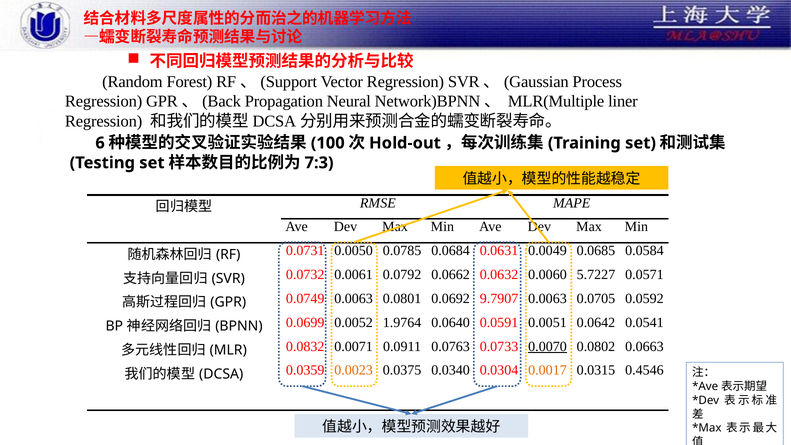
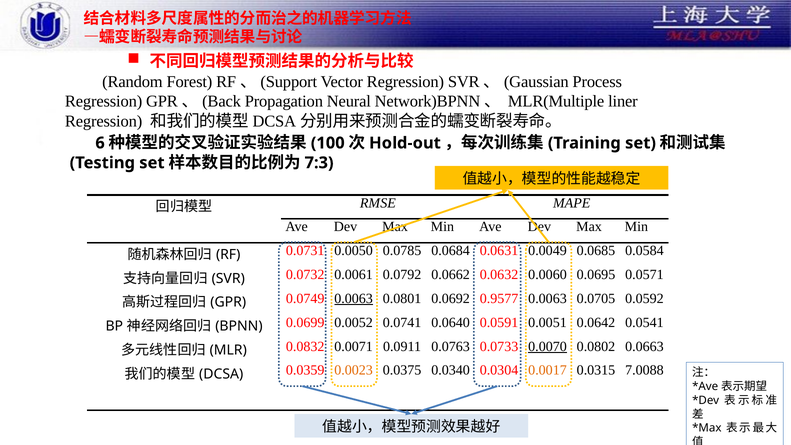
5.7227: 5.7227 -> 0.0695 (596, 275)
0.0063 underline: none -> present (354, 299)
9.7907: 9.7907 -> 0.9577 (499, 299)
1.9764: 1.9764 -> 0.0741 (402, 322)
0.4546: 0.4546 -> 7.0088 (644, 370)
